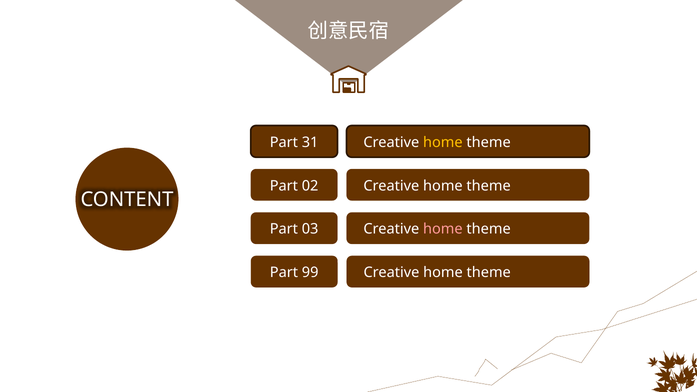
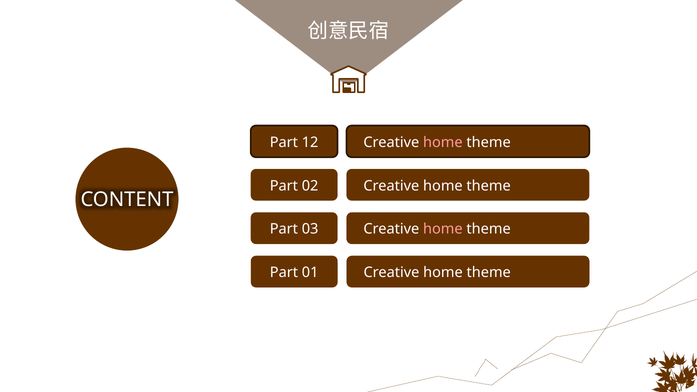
31: 31 -> 12 (310, 142)
home colour: yellow -> pink (443, 142)
99: 99 -> 01 (310, 273)
